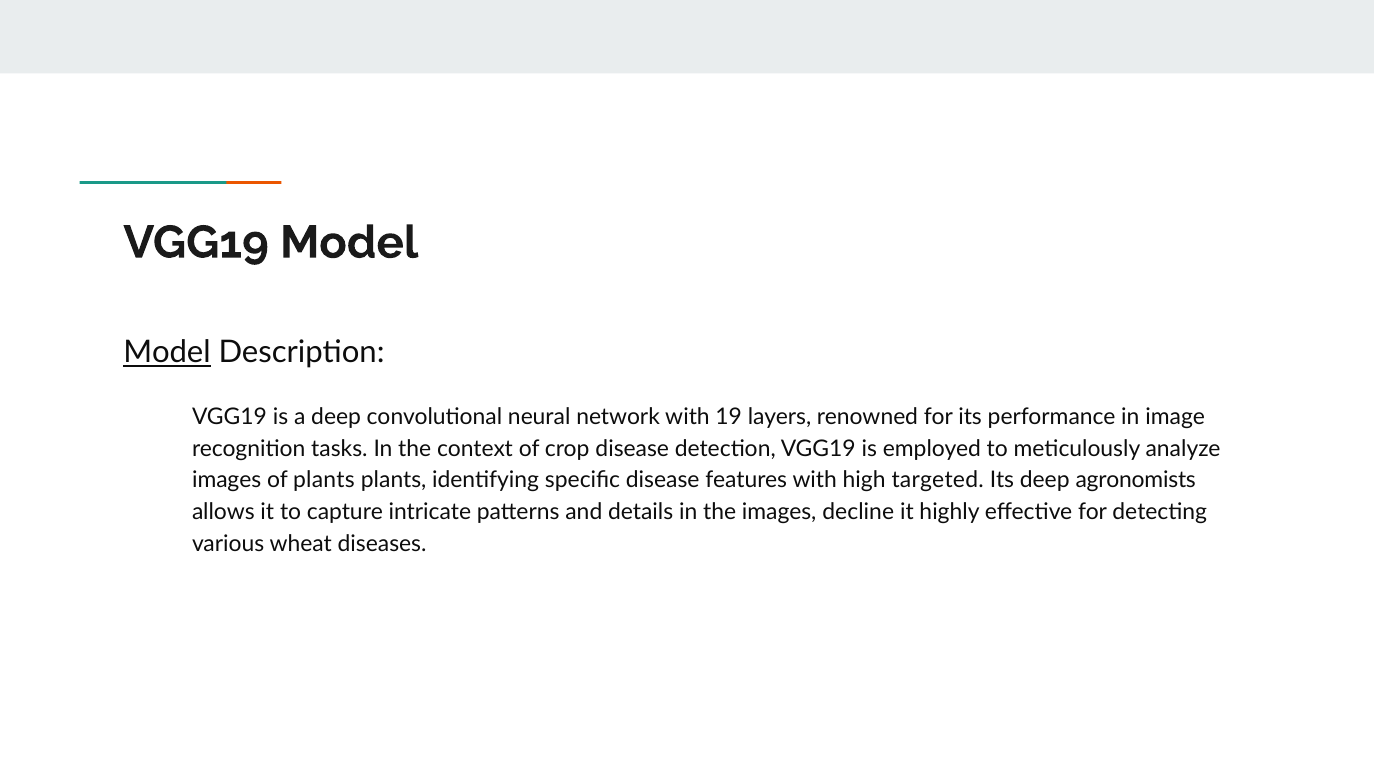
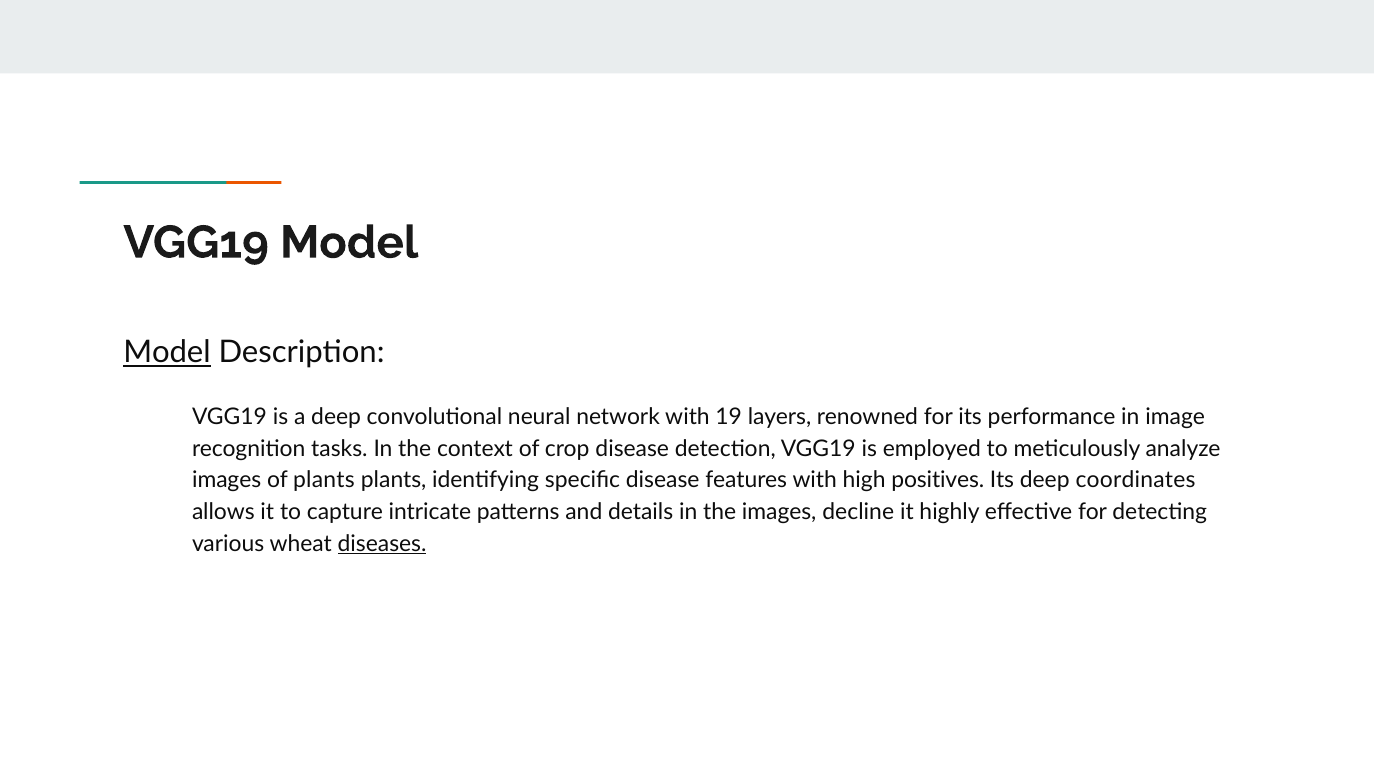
targeted: targeted -> positives (938, 480)
agronomists: agronomists -> coordinates (1135, 480)
diseases underline: none -> present (382, 544)
